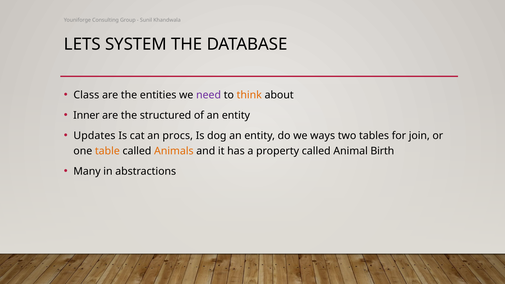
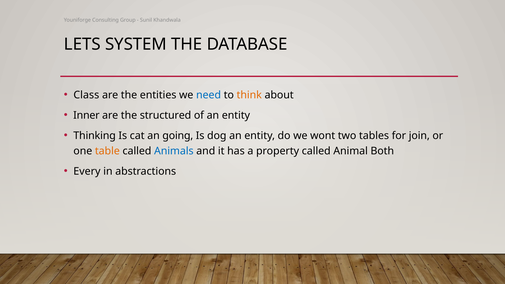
need colour: purple -> blue (209, 95)
Updates: Updates -> Thinking (95, 136)
procs: procs -> going (178, 136)
ways: ways -> wont (323, 136)
Animals colour: orange -> blue (174, 151)
Birth: Birth -> Both (382, 151)
Many: Many -> Every (87, 171)
